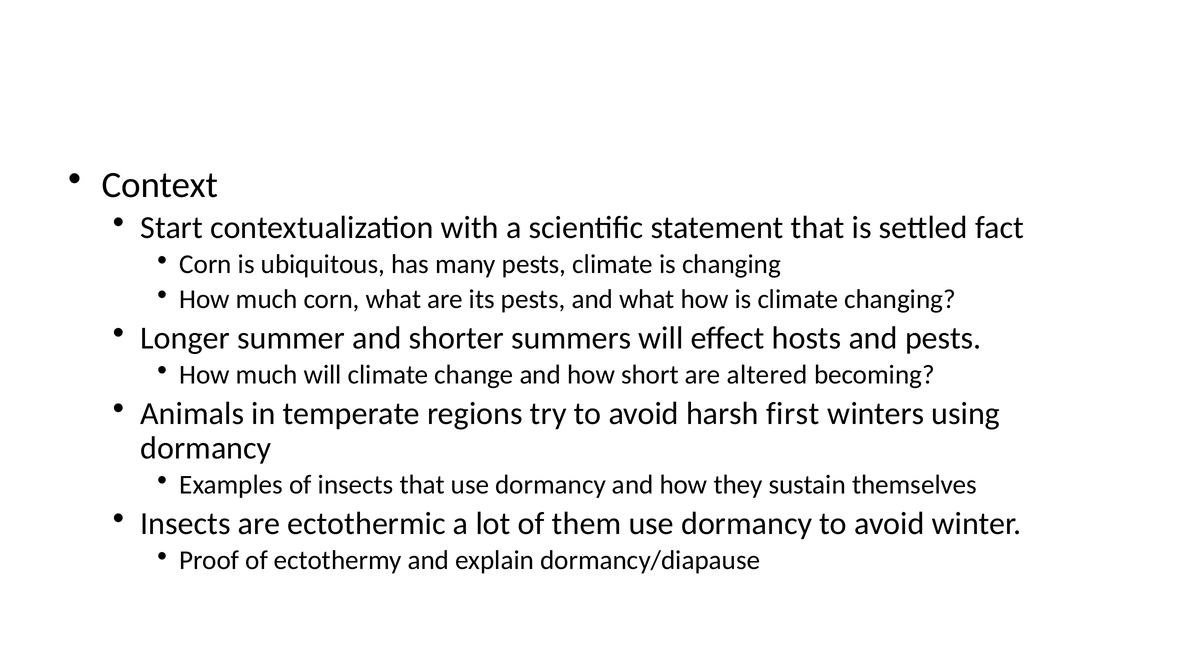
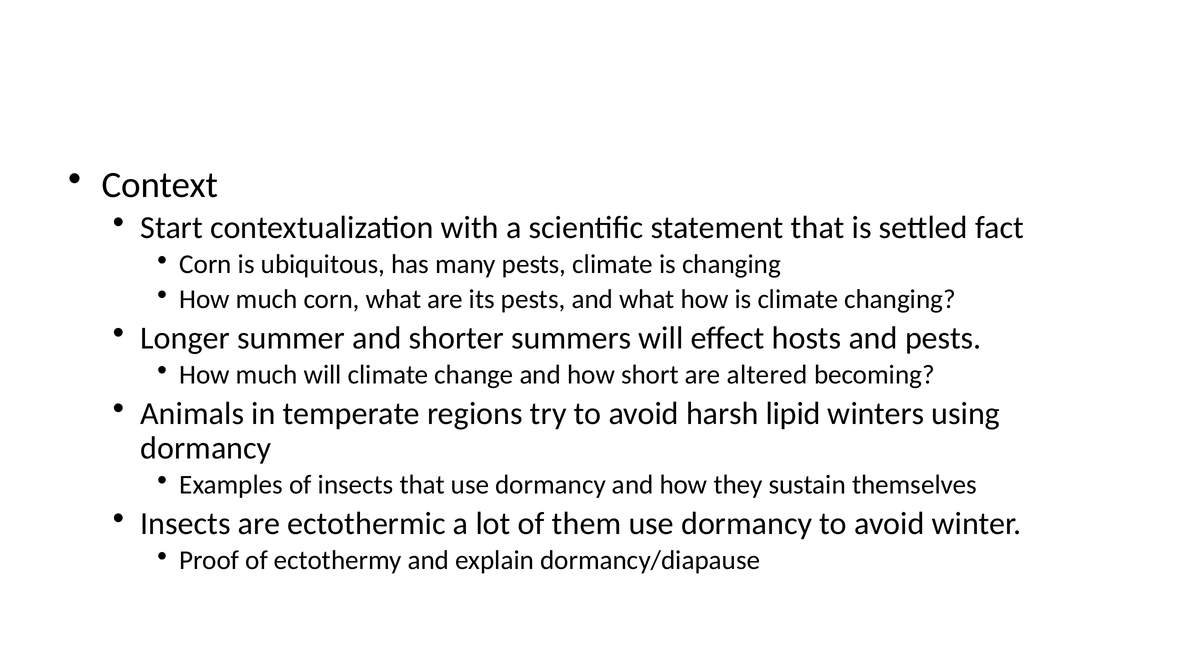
first: first -> lipid (793, 414)
